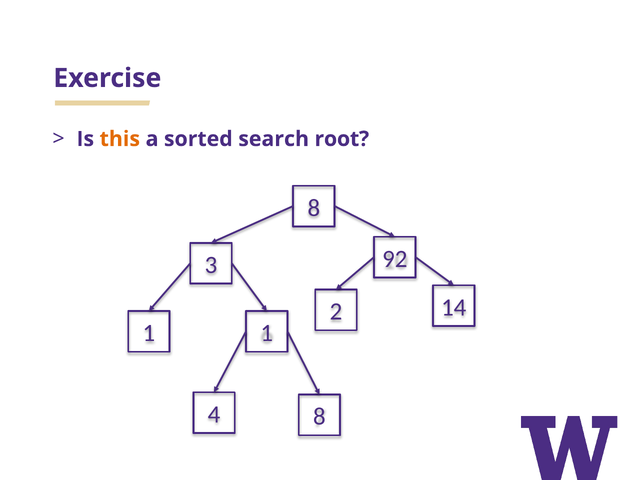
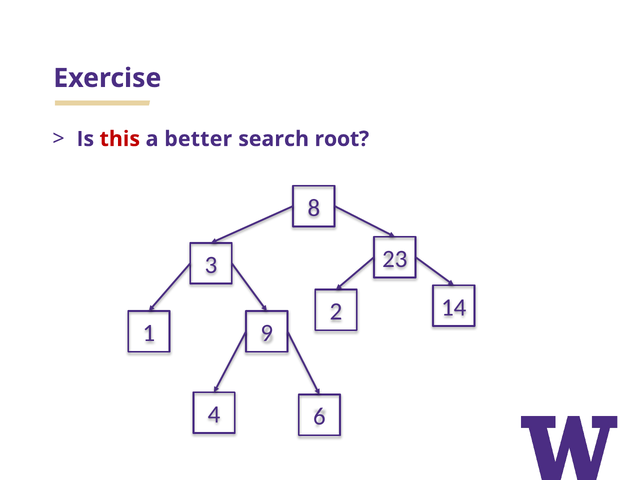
this colour: orange -> red (120, 139)
sorted: sorted -> better (198, 139)
92: 92 -> 23 (395, 259)
1 1: 1 -> 9 (267, 333)
4 8: 8 -> 6 (319, 417)
